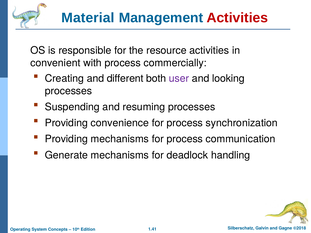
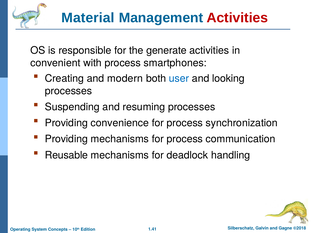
resource: resource -> generate (167, 51)
commercially: commercially -> smartphones (175, 63)
different: different -> modern (125, 79)
user colour: purple -> blue (179, 79)
Generate: Generate -> Reusable (66, 155)
